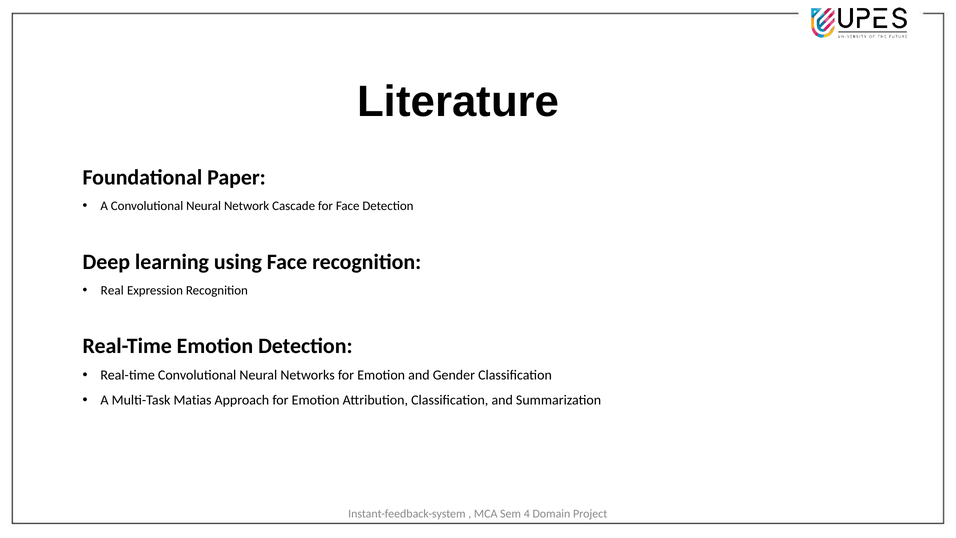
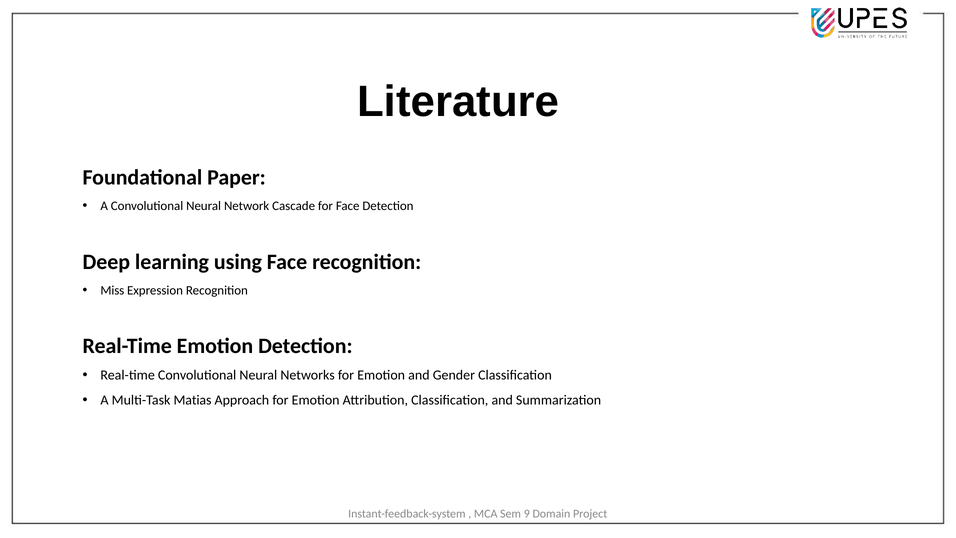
Real: Real -> Miss (112, 290)
4: 4 -> 9 (527, 513)
